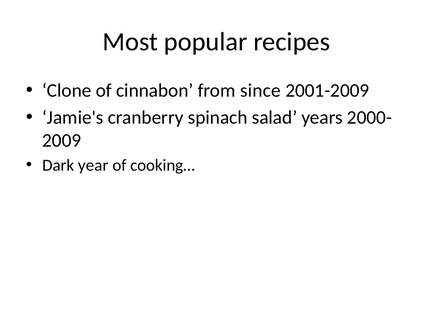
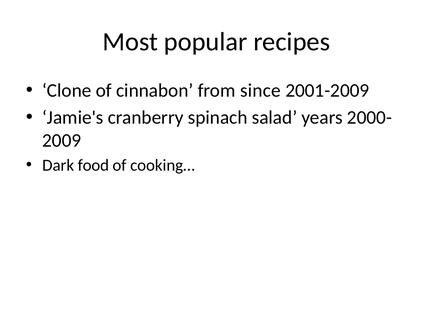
year: year -> food (93, 166)
